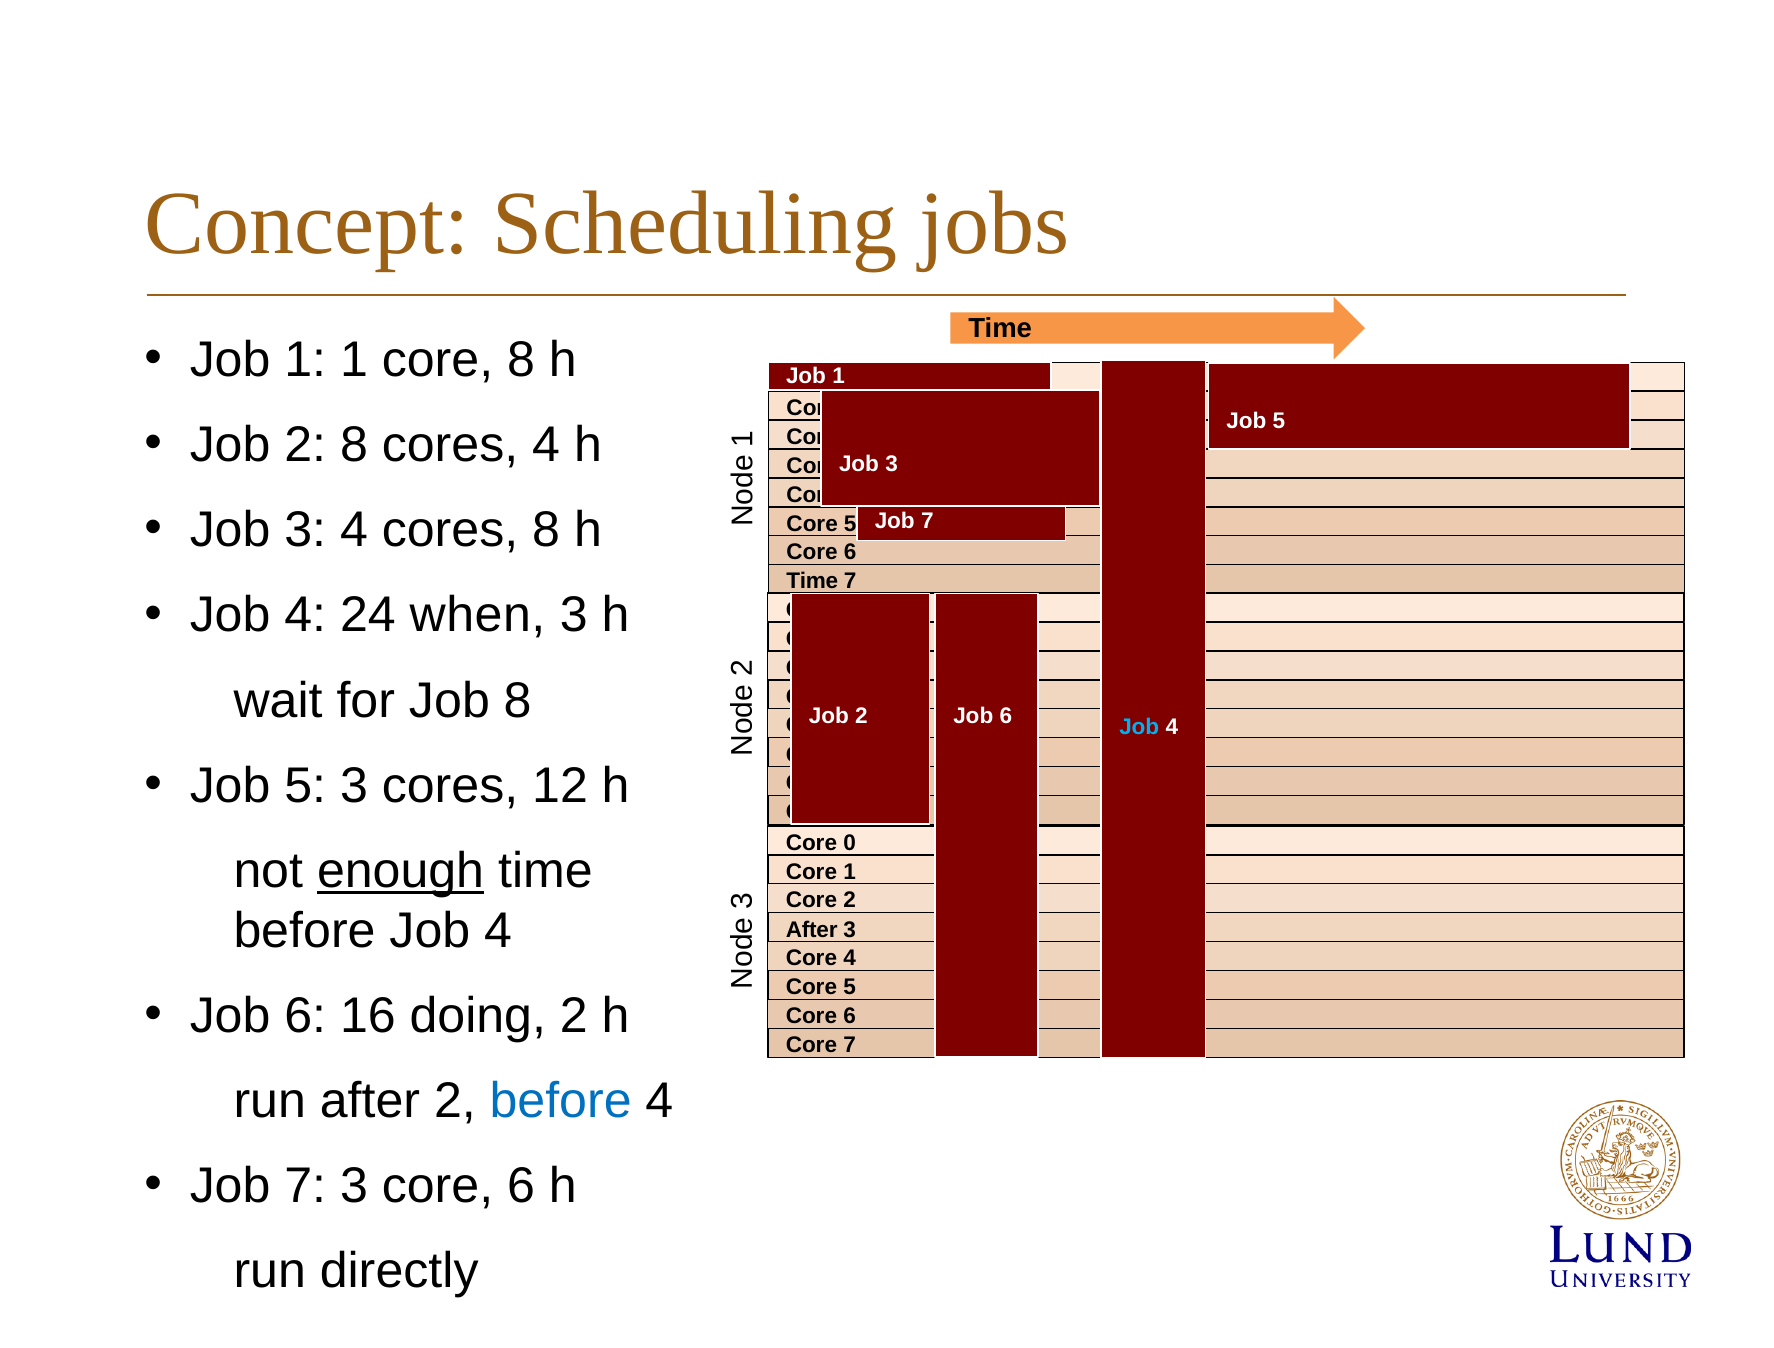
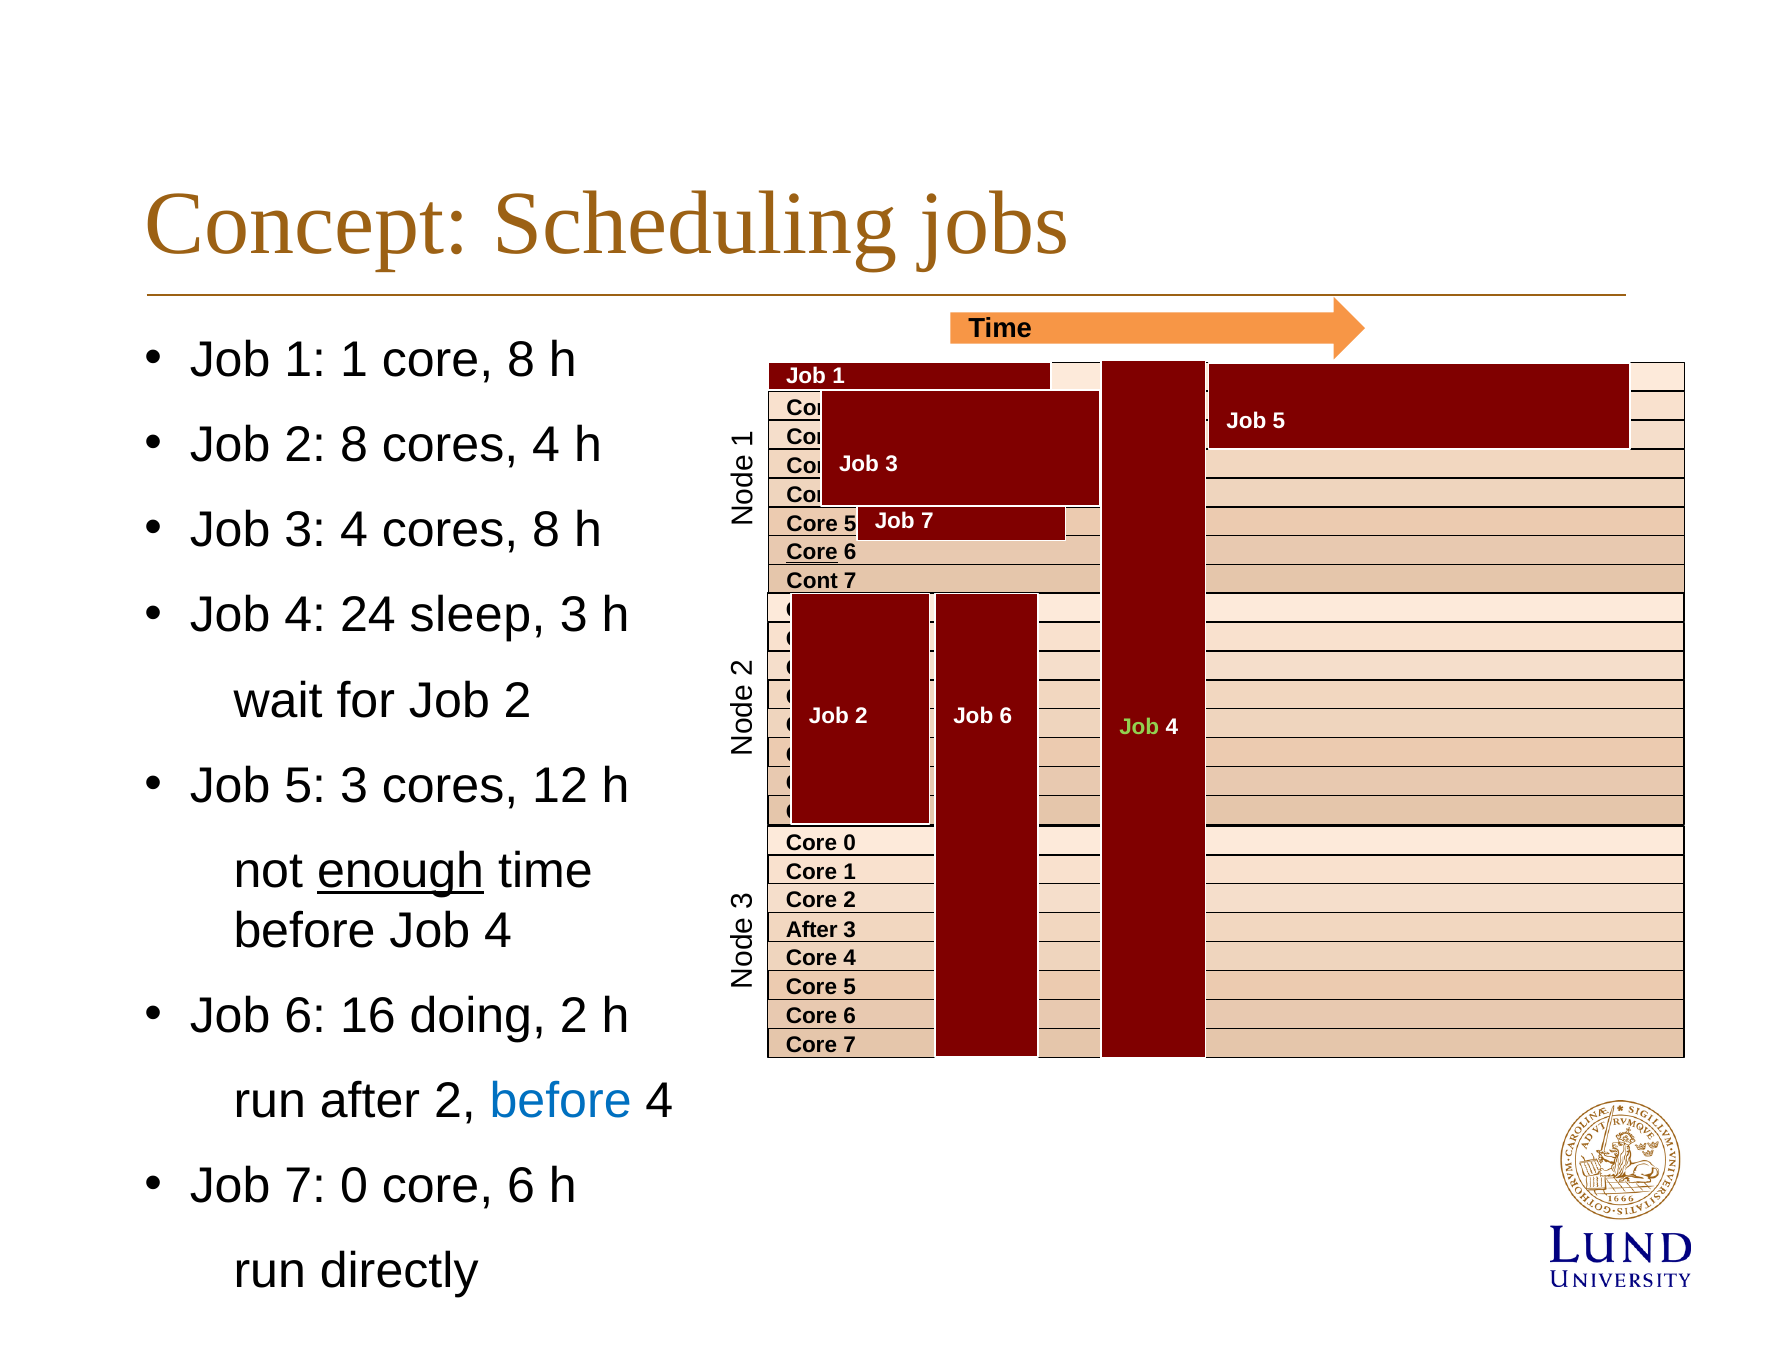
Core underline: none -> present (812, 553)
Time: Time -> Cont (812, 582)
when: when -> sleep (478, 615)
for Job 8: 8 -> 2 (518, 701)
Job colour: light blue -> light green (1139, 727)
7 3: 3 -> 0 (354, 1186)
